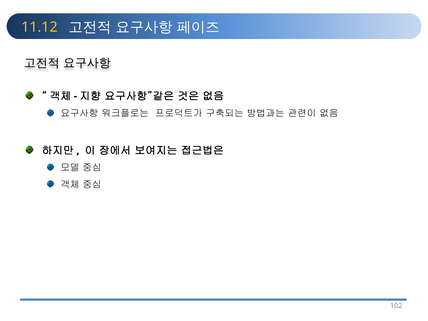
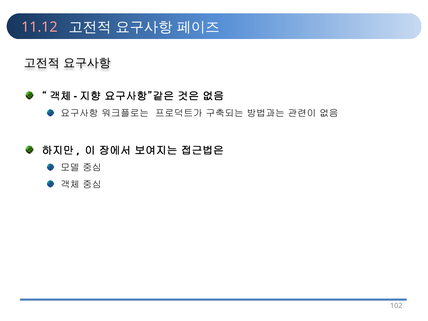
11.12 colour: yellow -> pink (39, 27)
